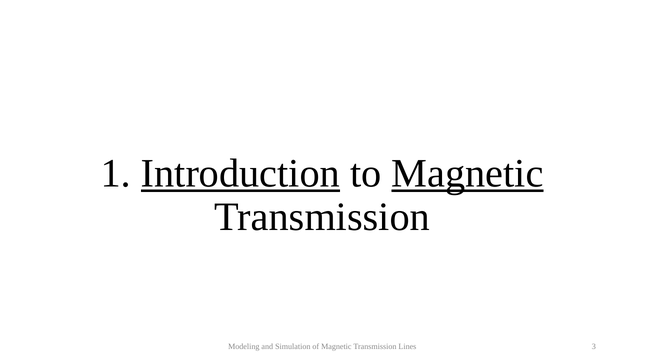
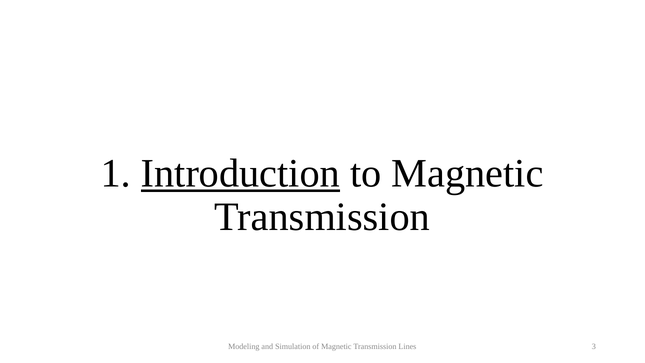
Magnetic underline: present -> none (467, 173)
